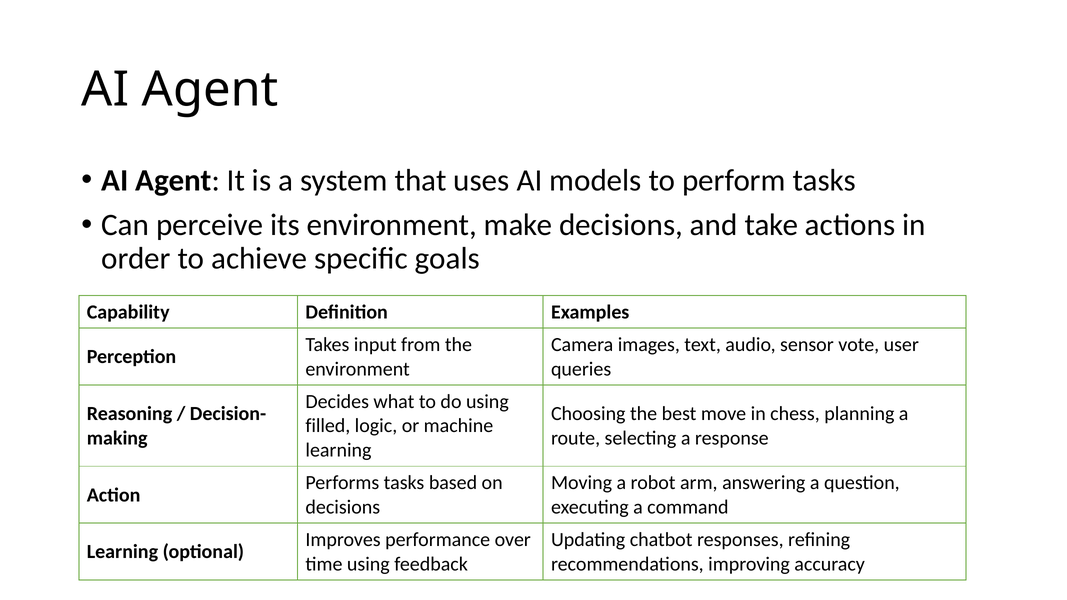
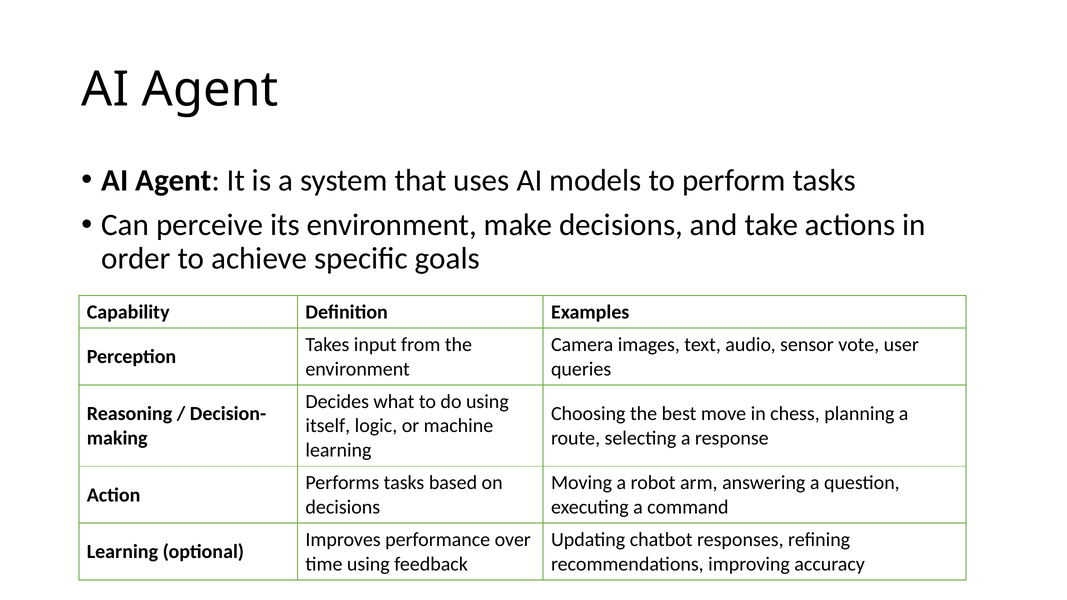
filled: filled -> itself (328, 426)
